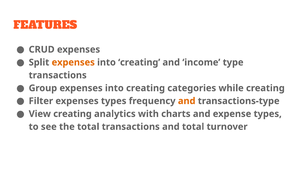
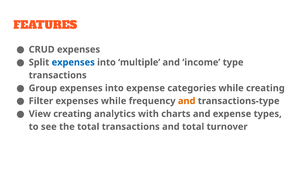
expenses colour: orange -> blue (73, 62)
creating: creating -> multiple (139, 62)
Group expenses into creating: creating -> expense (146, 88)
expenses types: types -> while (114, 101)
